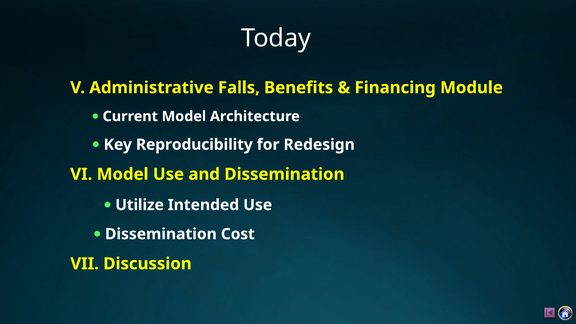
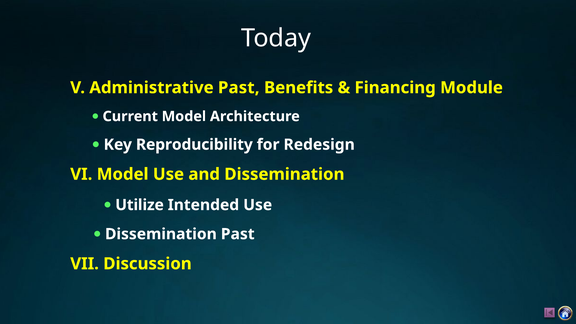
Administrative Falls: Falls -> Past (239, 88)
Dissemination Cost: Cost -> Past (238, 234)
